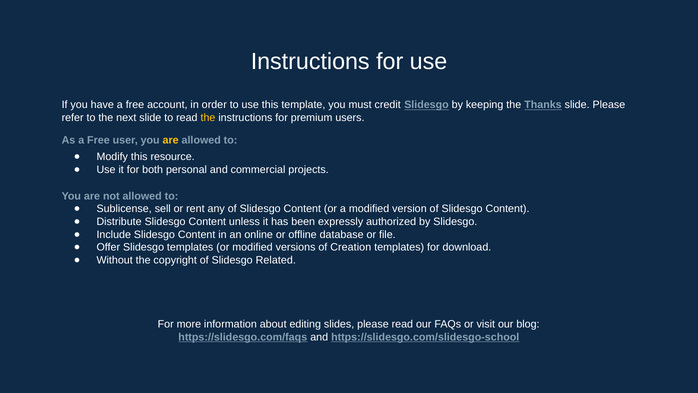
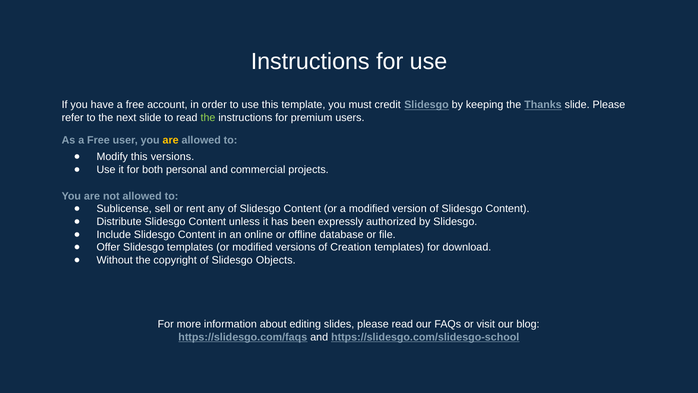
the colour: yellow -> light green (208, 118)
this resource: resource -> versions (173, 157)
Related: Related -> Objects (276, 260)
